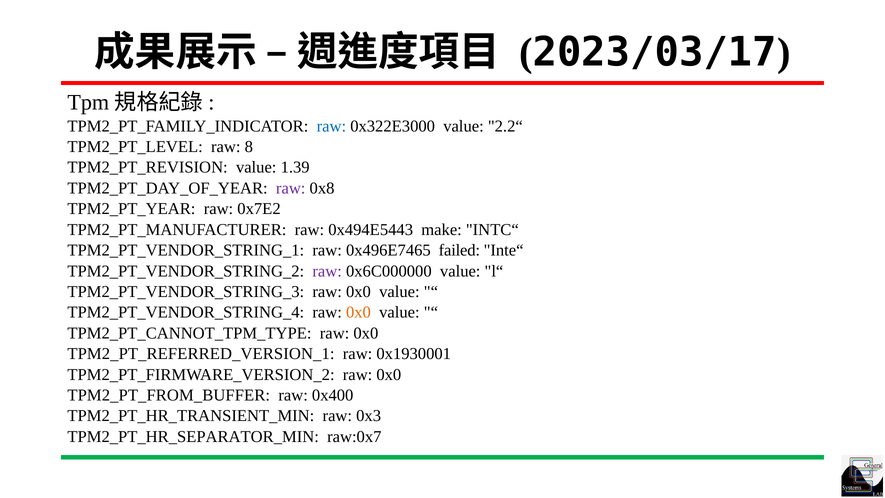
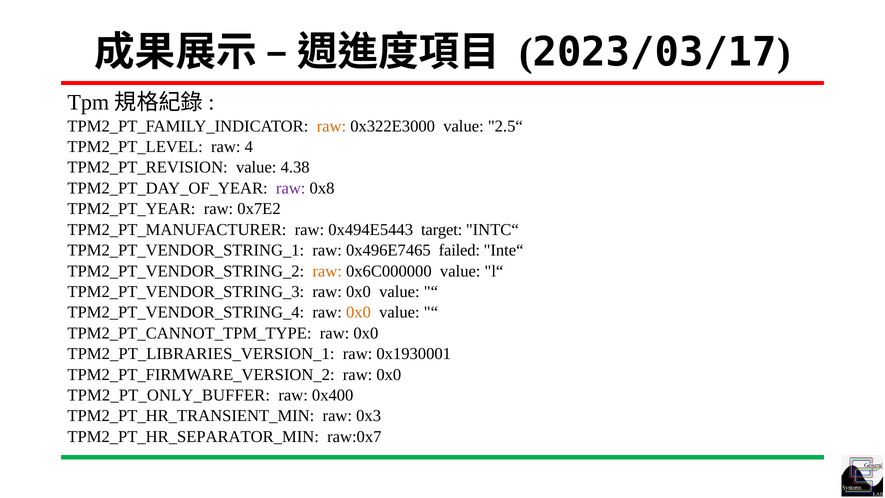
raw colour: blue -> orange (331, 126)
2.2“: 2.2“ -> 2.5“ (505, 126)
8: 8 -> 4 (249, 147)
1.39: 1.39 -> 4.38 (295, 167)
make: make -> target (442, 230)
raw colour: purple -> orange (327, 271)
TPM2_PT_REFERRED_VERSION_1: TPM2_PT_REFERRED_VERSION_1 -> TPM2_PT_LIBRARIES_VERSION_1 (201, 354)
TPM2_PT_FROM_BUFFER: TPM2_PT_FROM_BUFFER -> TPM2_PT_ONLY_BUFFER (169, 395)
